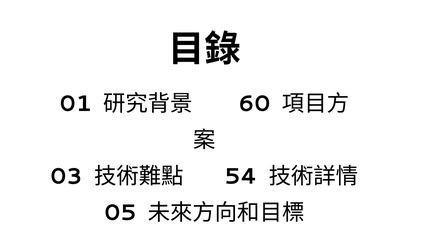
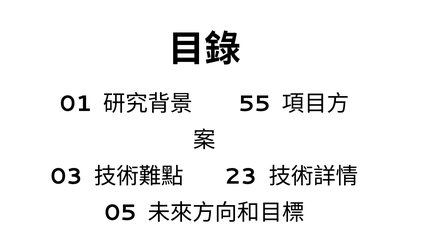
60: 60 -> 55 (255, 104)
54: 54 -> 23 (241, 177)
